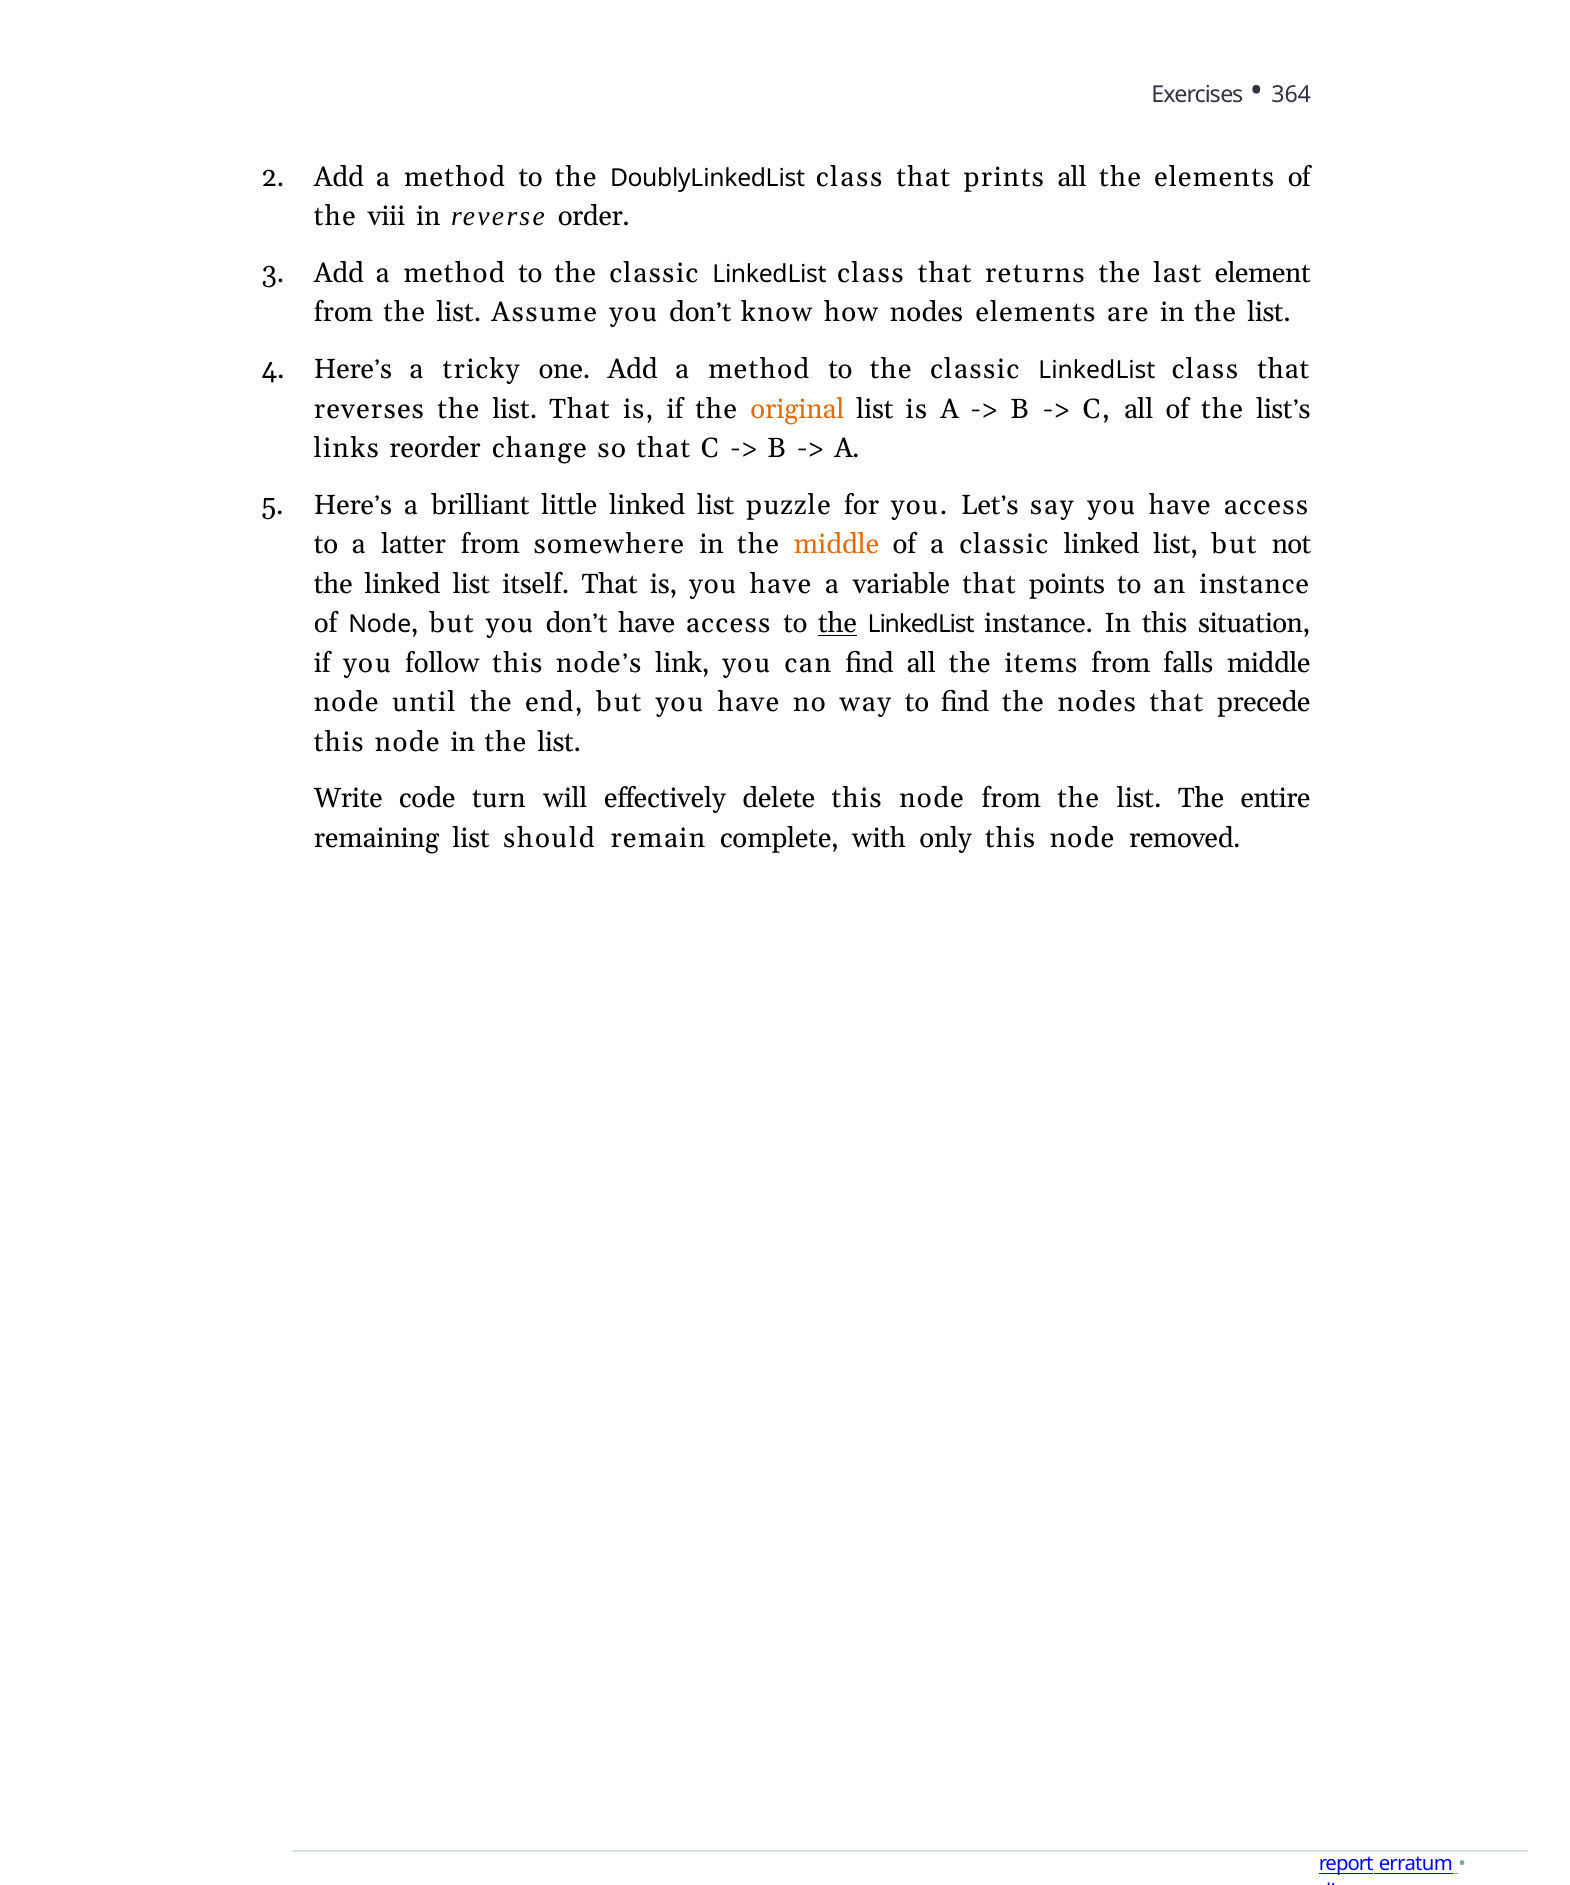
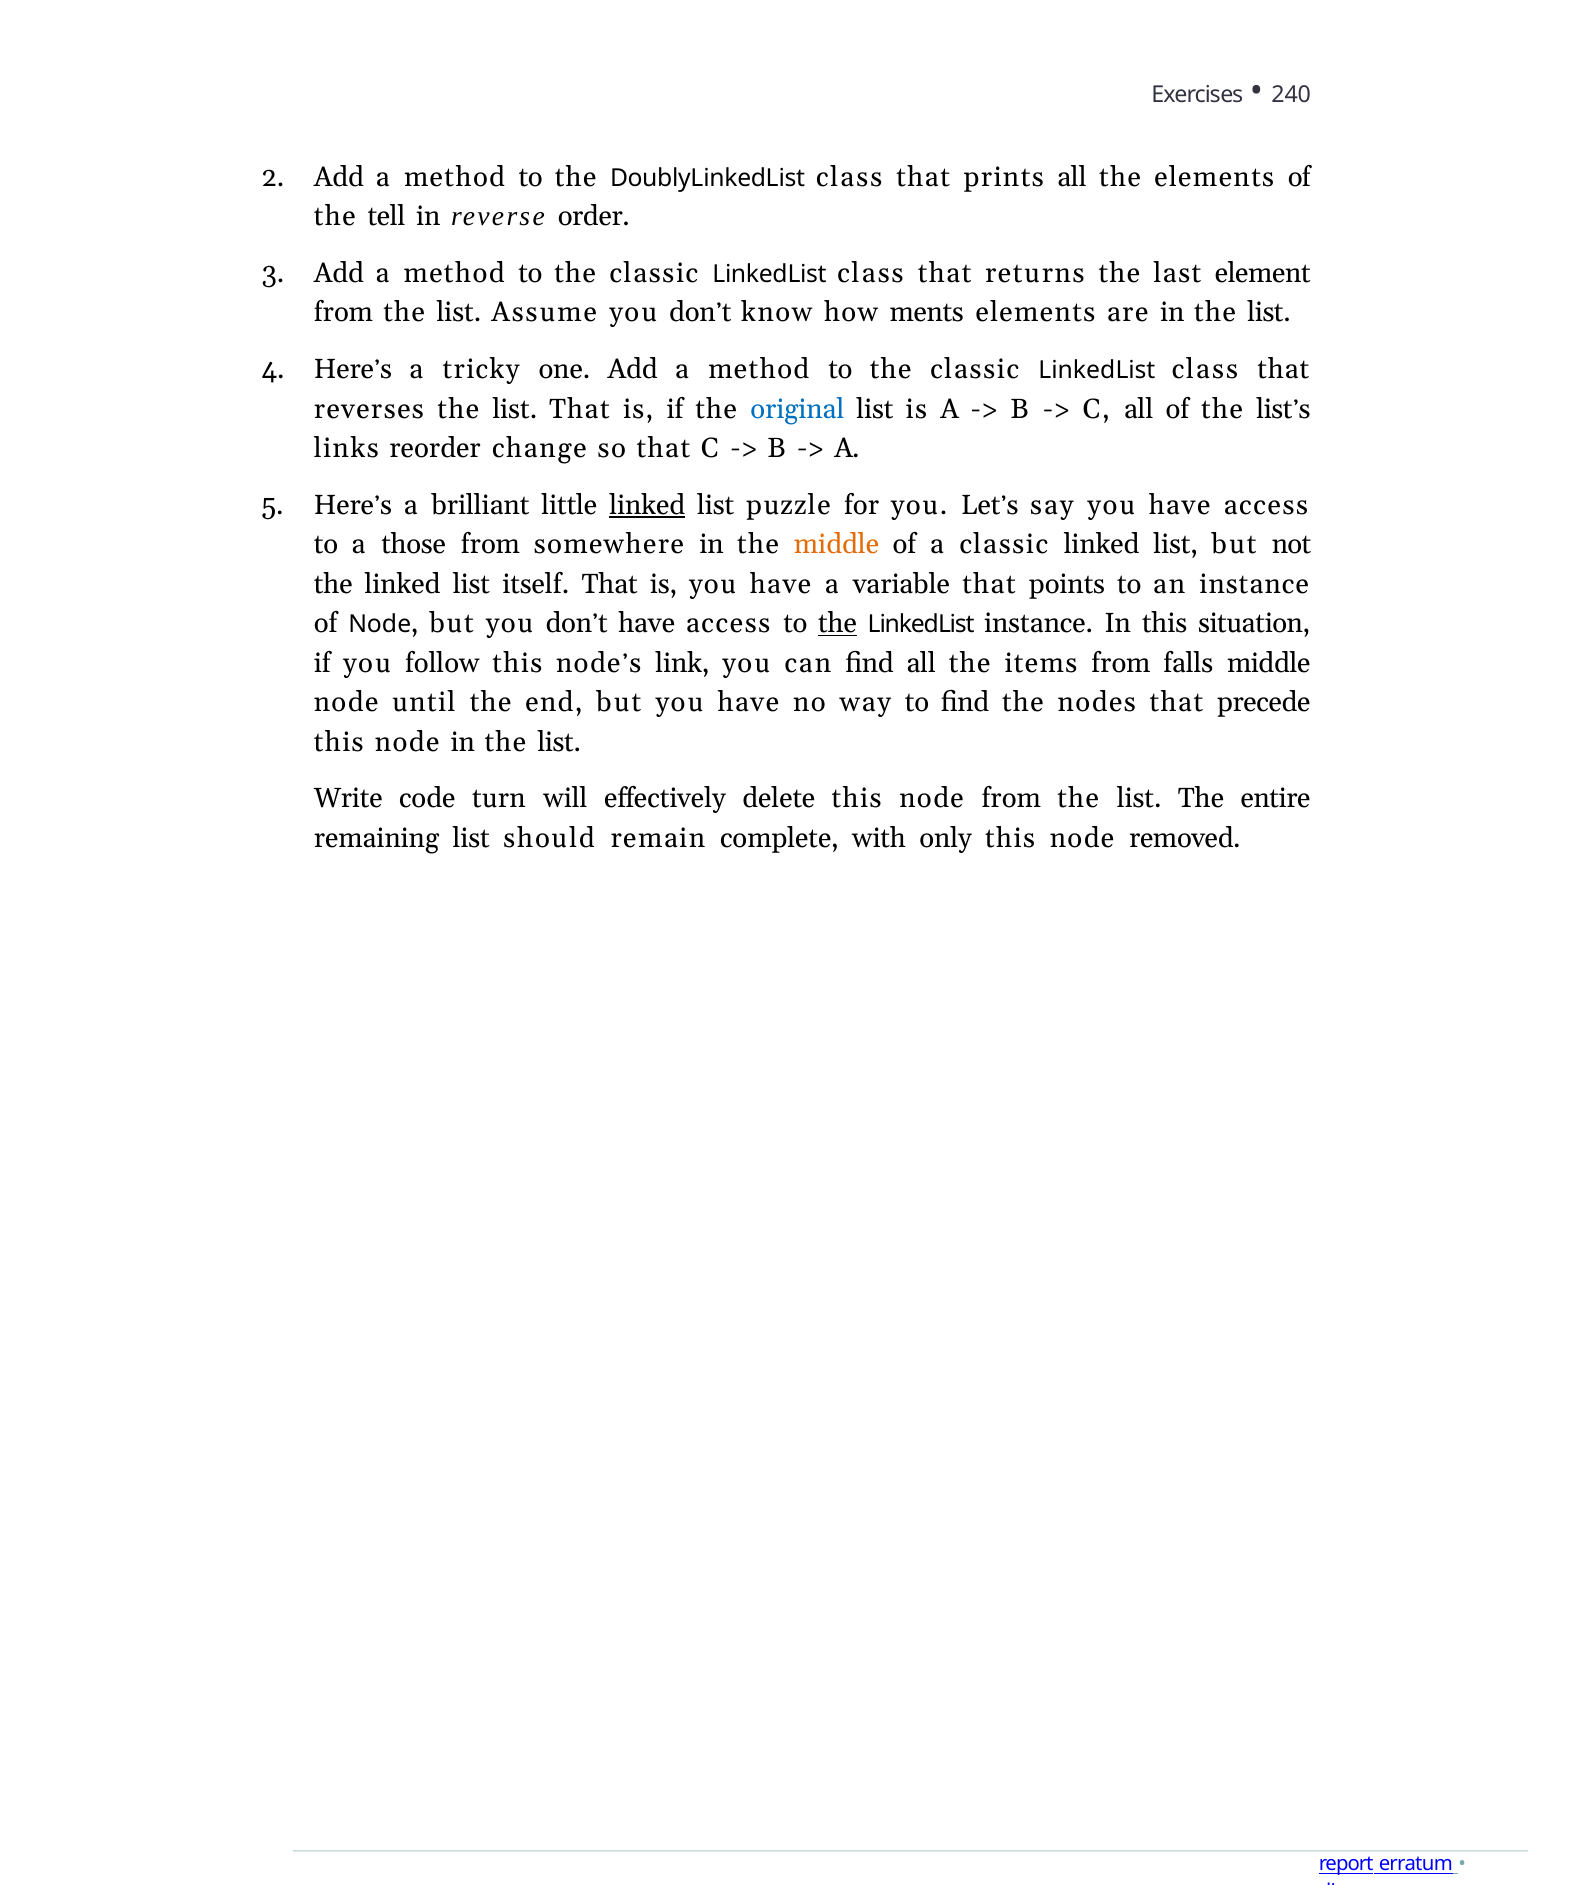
364: 364 -> 240 (1291, 95)
viii: viii -> tell (387, 216)
how nodes: nodes -> ments (927, 313)
original colour: orange -> blue (797, 409)
linked underline: none -> present (647, 505)
latter: latter -> those (414, 545)
